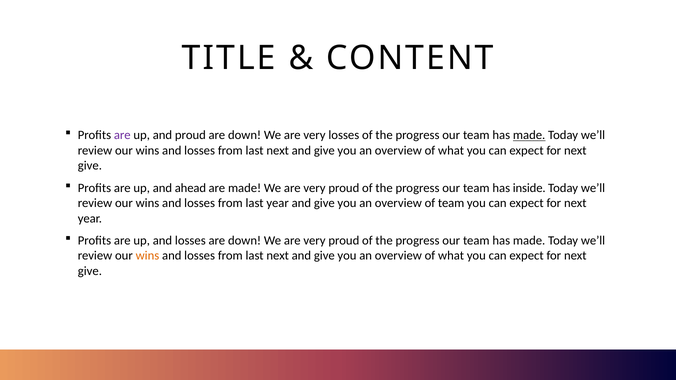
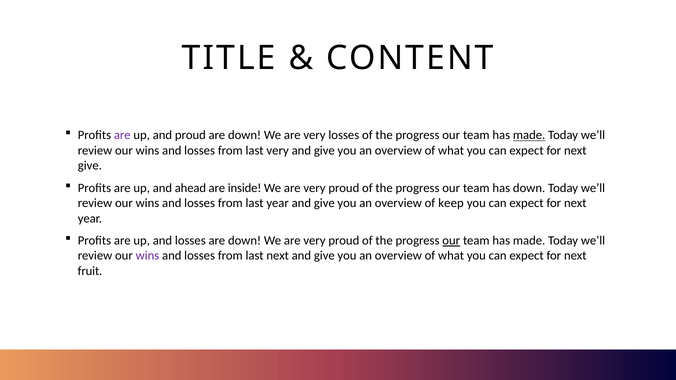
next: next -> very (278, 151)
are made: made -> inside (245, 188)
has inside: inside -> down (529, 188)
of team: team -> keep (451, 203)
our underline: none -> present (451, 241)
wins colour: orange -> purple (147, 256)
give: give -> fruit (90, 271)
